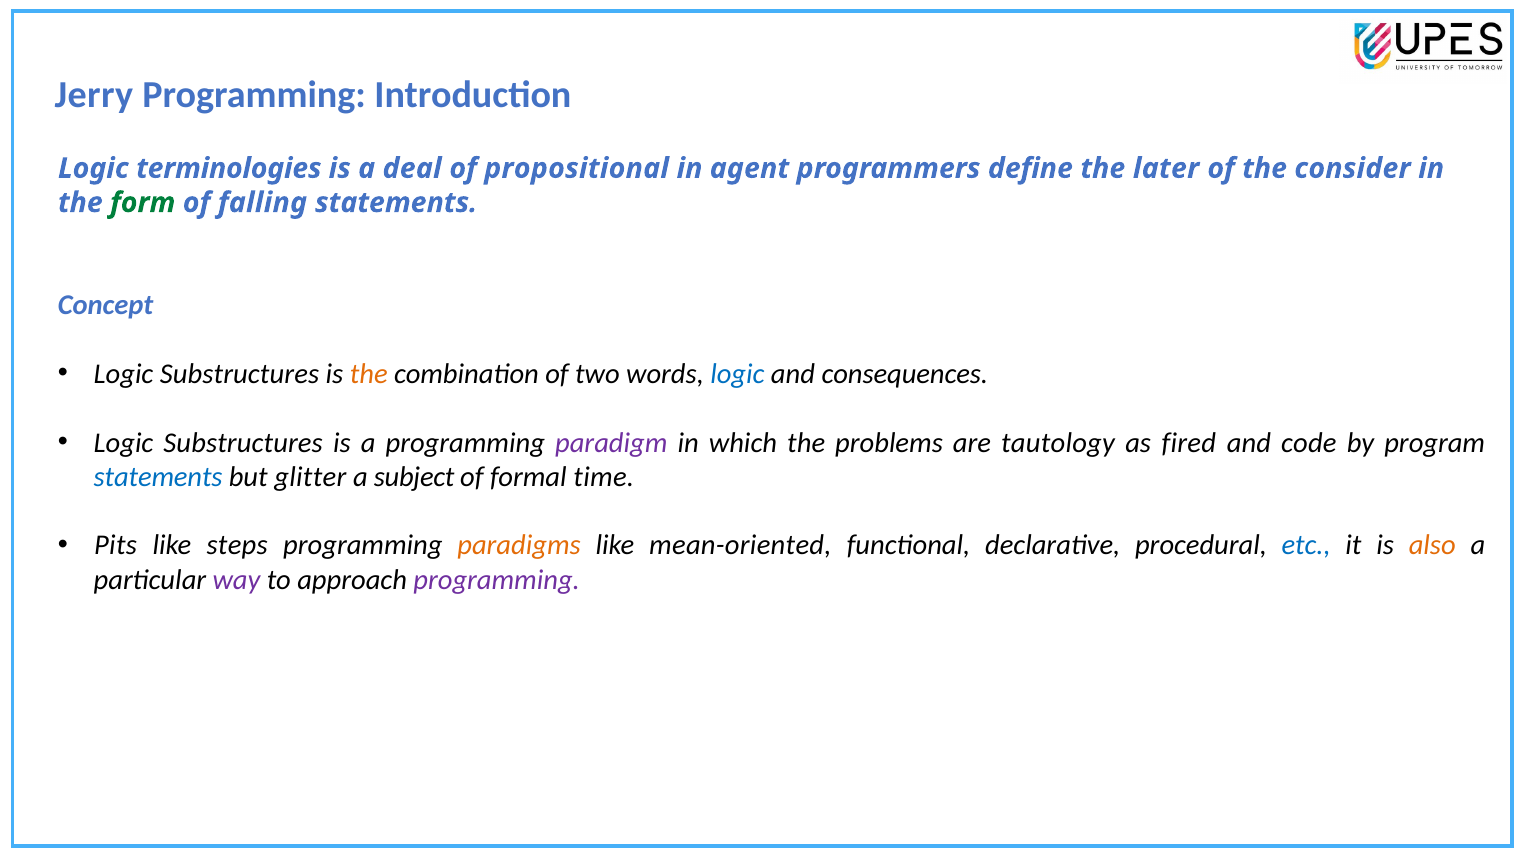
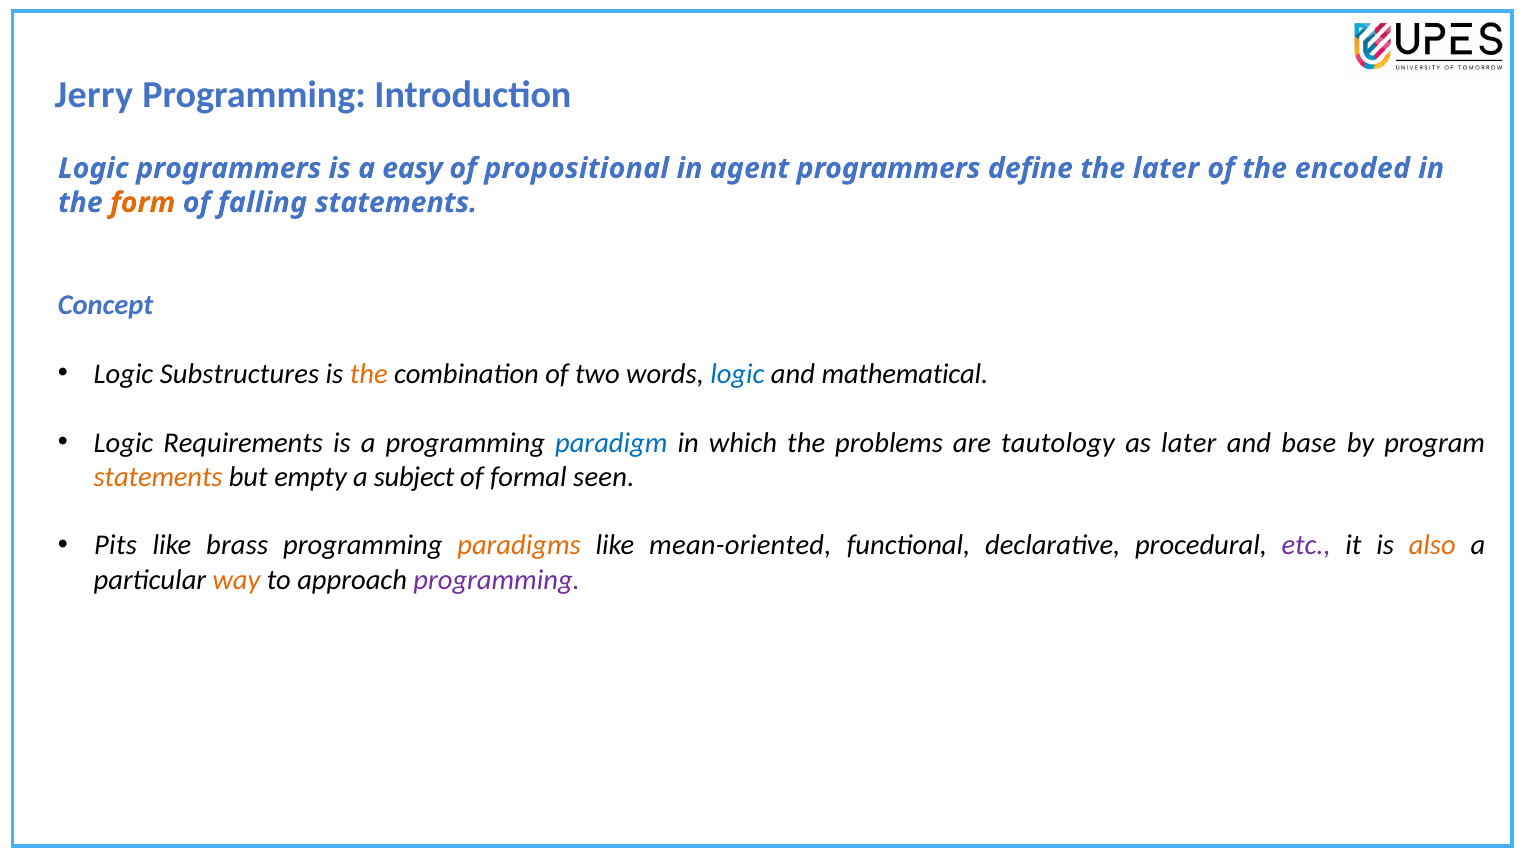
Logic terminologies: terminologies -> programmers (229, 168)
deal: deal -> easy (412, 168)
consider: consider -> encoded (1352, 168)
form colour: green -> orange (143, 203)
consequences: consequences -> mathematical (905, 374)
Substructures: Substructures -> Requirements (243, 443)
paradigm colour: purple -> blue (611, 443)
as fired: fired -> later (1189, 443)
code: code -> base (1309, 443)
statements colour: blue -> orange (158, 477)
glitter: glitter -> empty (311, 477)
time: time -> seen (604, 477)
steps: steps -> brass (237, 546)
etc colour: blue -> purple (1306, 546)
way colour: purple -> orange (237, 580)
